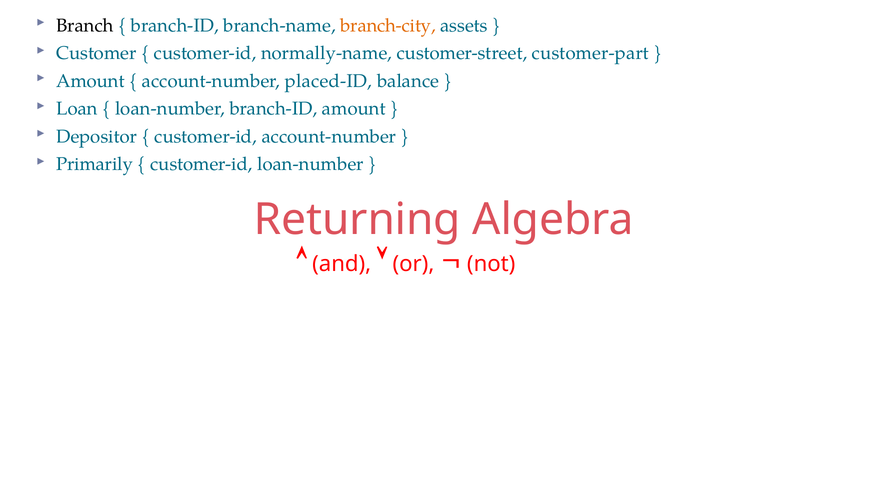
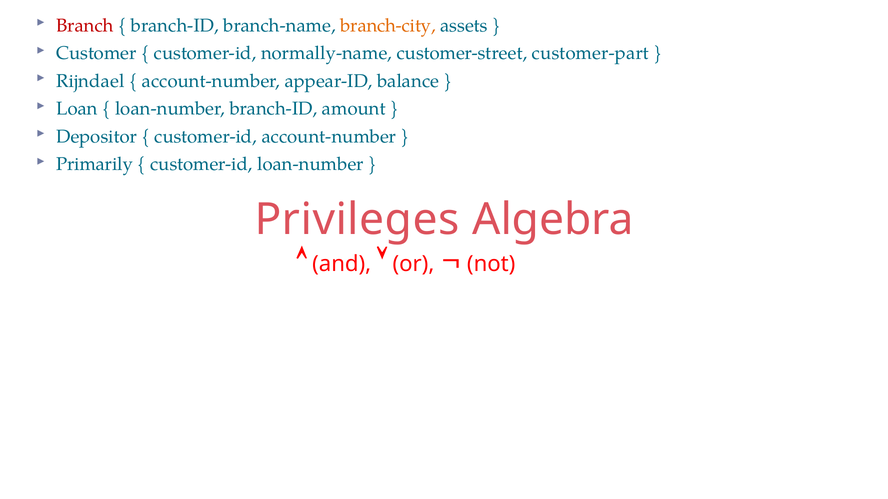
Branch colour: black -> red (85, 25)
Amount: Amount -> Rijndael (90, 81)
placed-ID: placed-ID -> appear-ID (329, 81)
Returning: Returning -> Privileges (357, 220)
